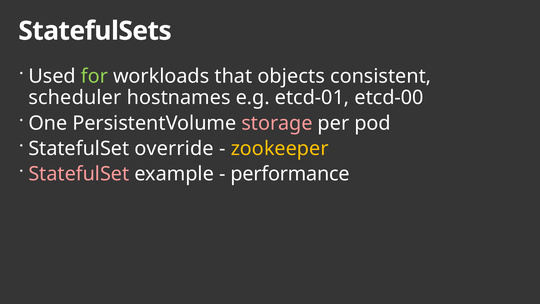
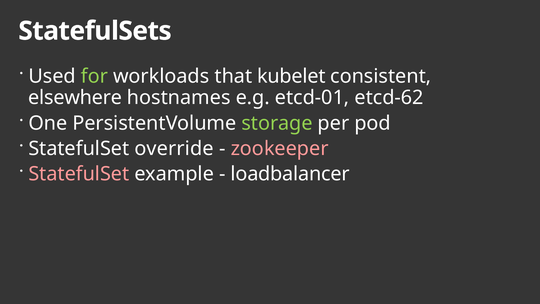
objects: objects -> kubelet (291, 76)
scheduler: scheduler -> elsewhere (75, 98)
etcd-00: etcd-00 -> etcd-62 (389, 98)
storage colour: pink -> light green (277, 123)
zookeeper colour: yellow -> pink (280, 148)
performance: performance -> loadbalancer (290, 174)
